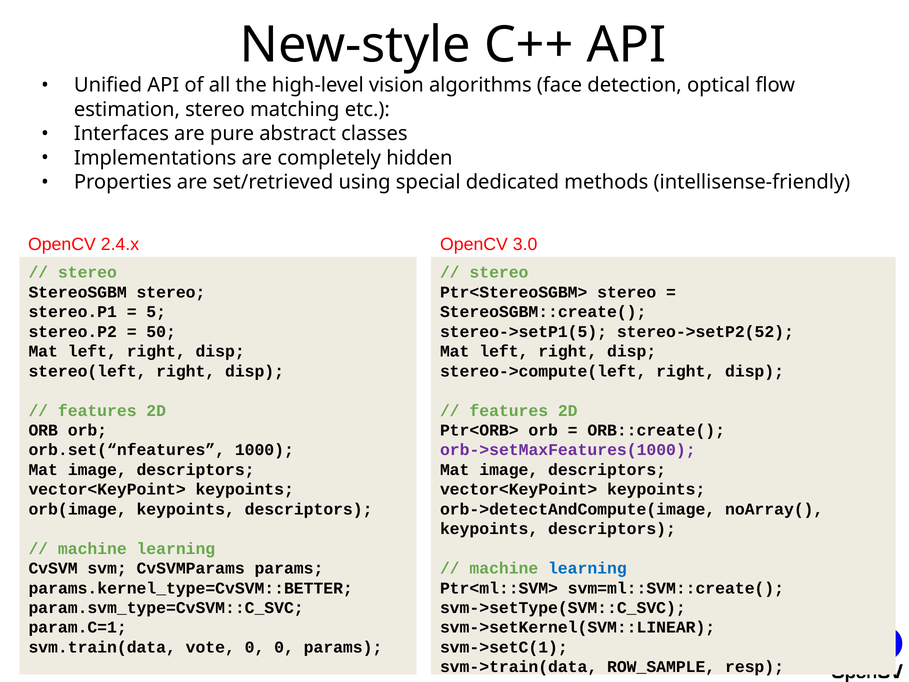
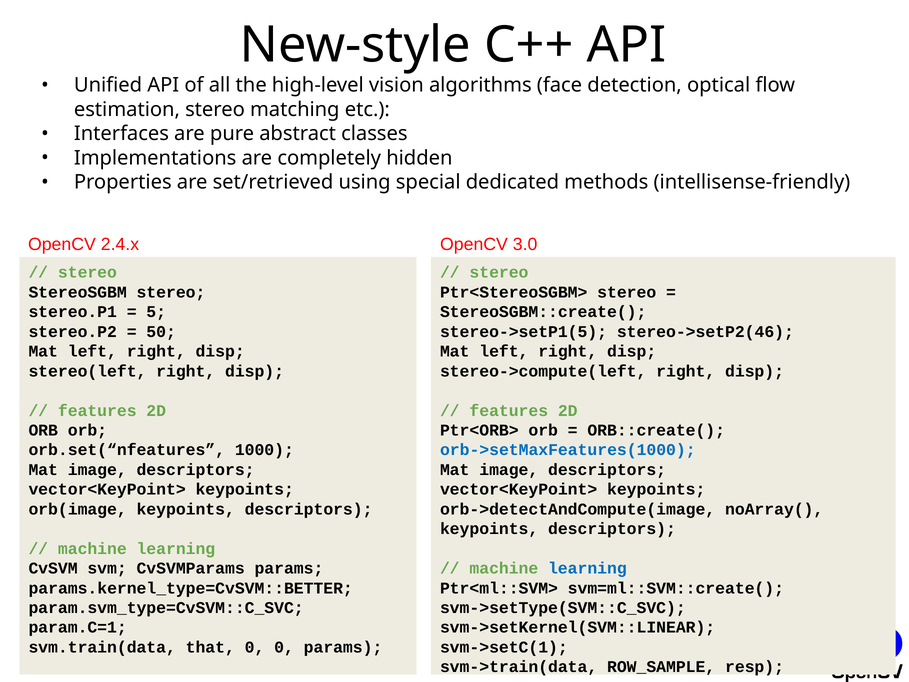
stereo->setP2(52: stereo->setP2(52 -> stereo->setP2(46 (705, 332)
orb->setMaxFeatures(1000 colour: purple -> blue (568, 450)
vote: vote -> that (210, 647)
